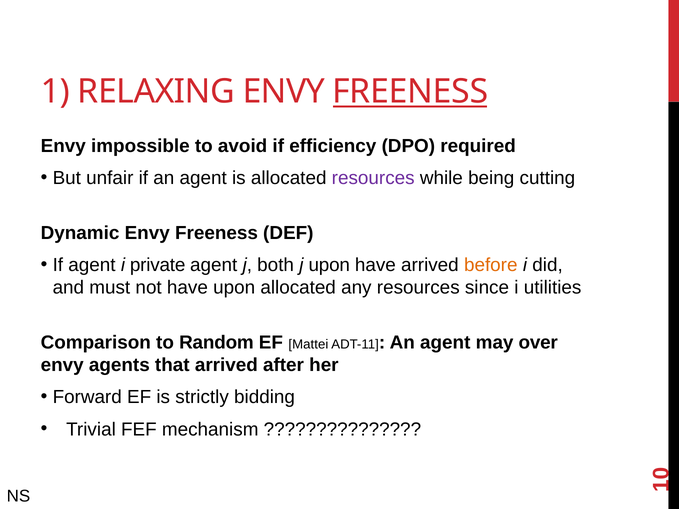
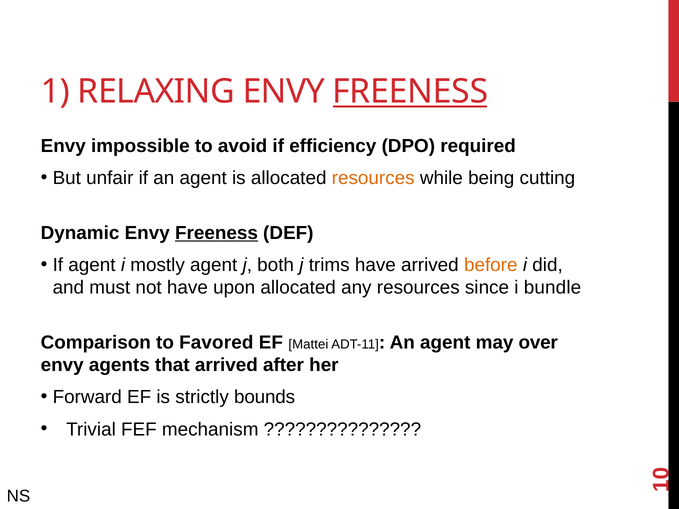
resources colour: purple -> orange (373, 178)
Freeness underline: none -> present (216, 233)
private: private -> mostly (158, 265)
j upon: upon -> trims (329, 265)
utilities: utilities -> bundle (553, 288)
Random: Random -> Favored (216, 343)
bidding: bidding -> bounds (265, 397)
